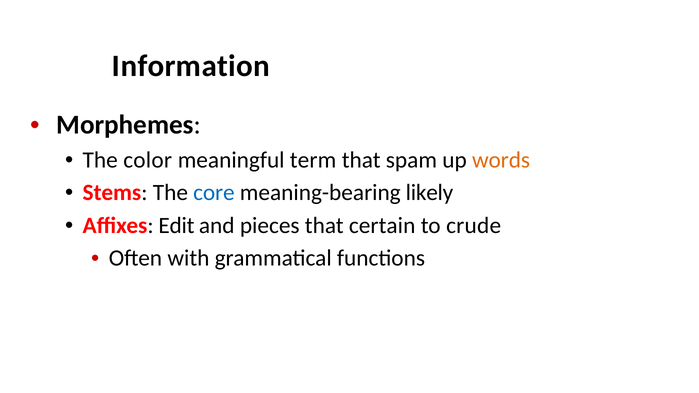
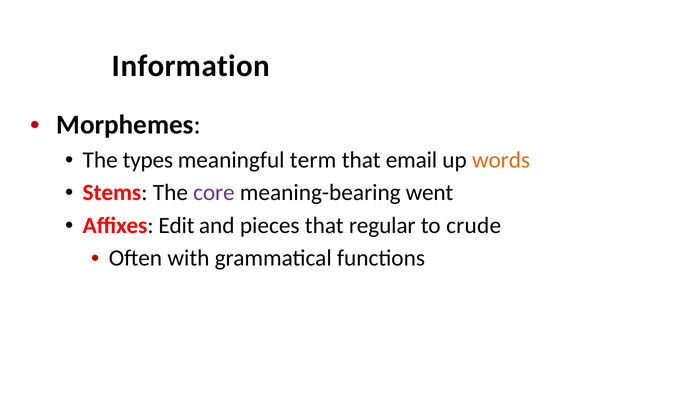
color: color -> types (148, 160)
spam: spam -> email (411, 160)
core colour: blue -> purple (214, 193)
likely: likely -> went (429, 193)
certain: certain -> regular (382, 226)
